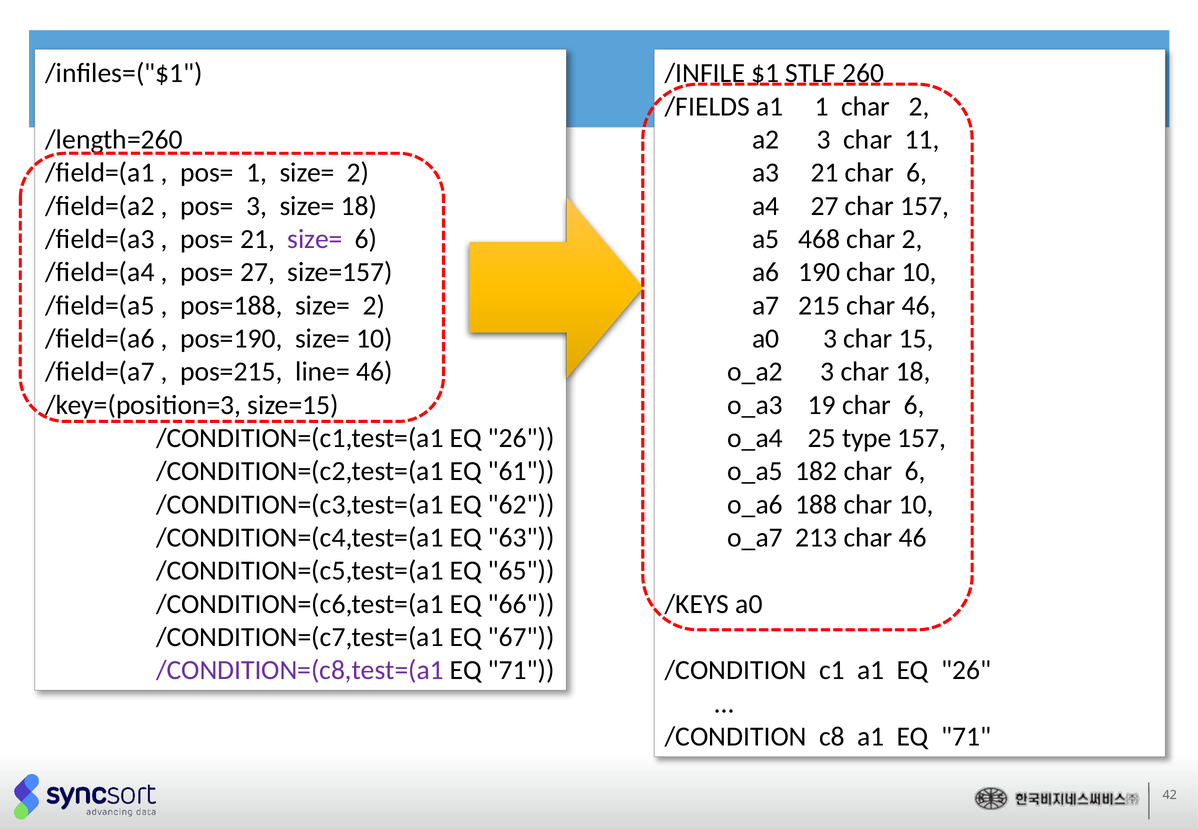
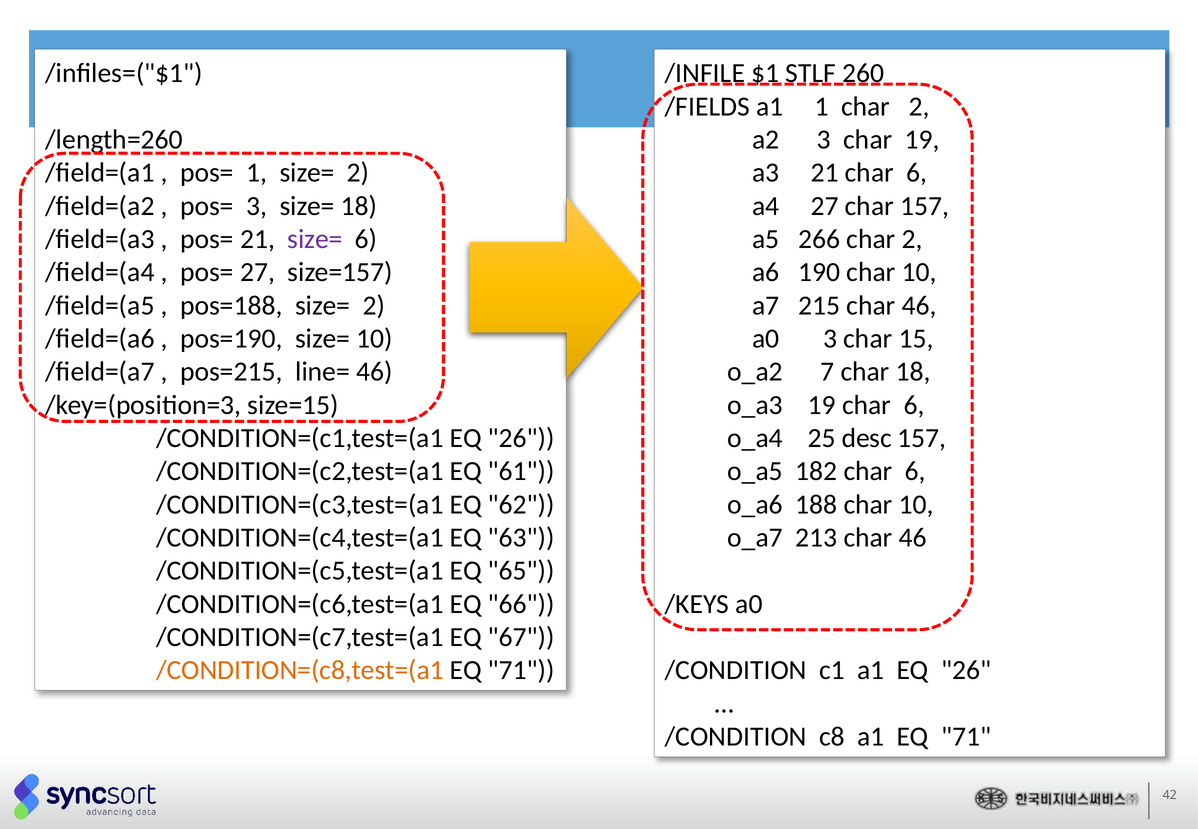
char 11: 11 -> 19 (922, 140)
468: 468 -> 266 (819, 239)
o_a2 3: 3 -> 7 (827, 372)
type: type -> desc (867, 438)
/CONDITION=(c8,test=(a1 colour: purple -> orange (300, 671)
